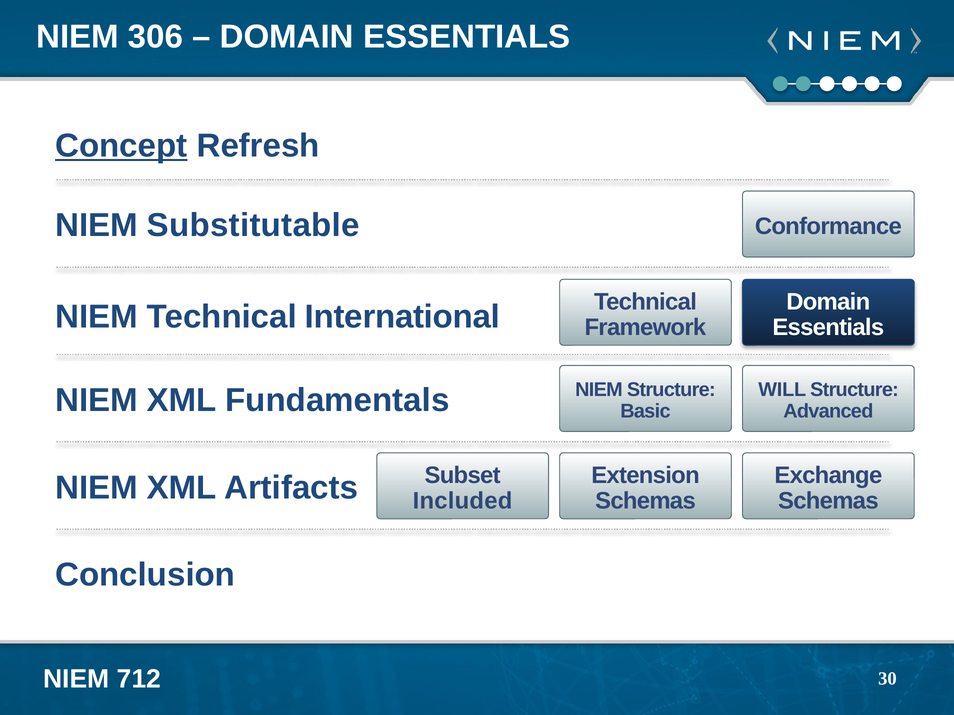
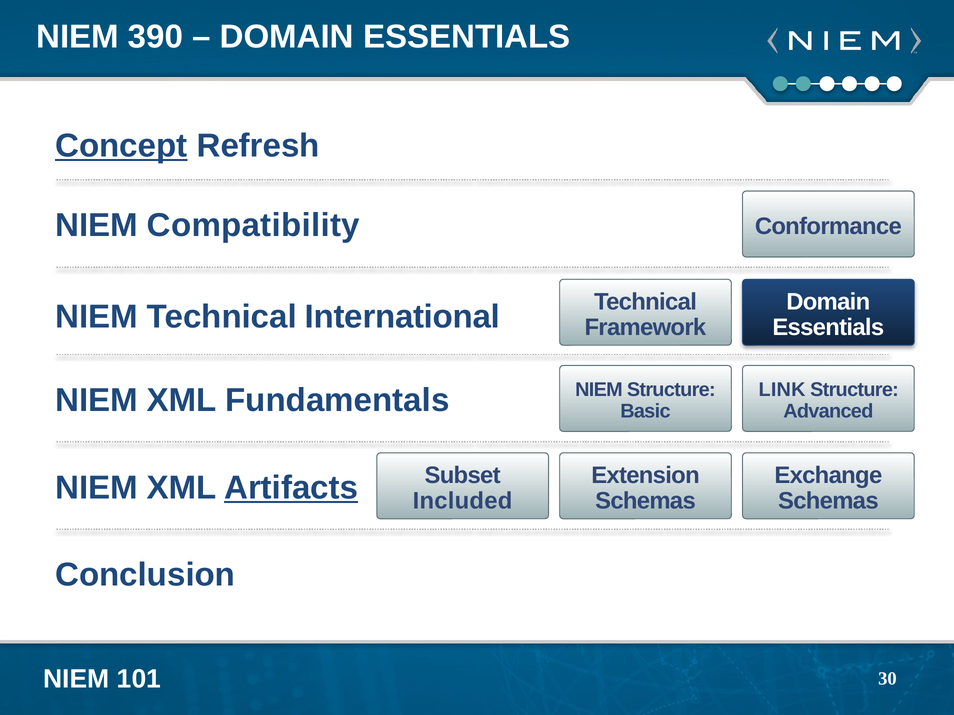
306: 306 -> 390 (156, 37)
Substitutable: Substitutable -> Compatibility (253, 226)
WILL: WILL -> LINK (782, 390)
Artifacts underline: none -> present (291, 488)
712: 712 -> 101 (139, 679)
